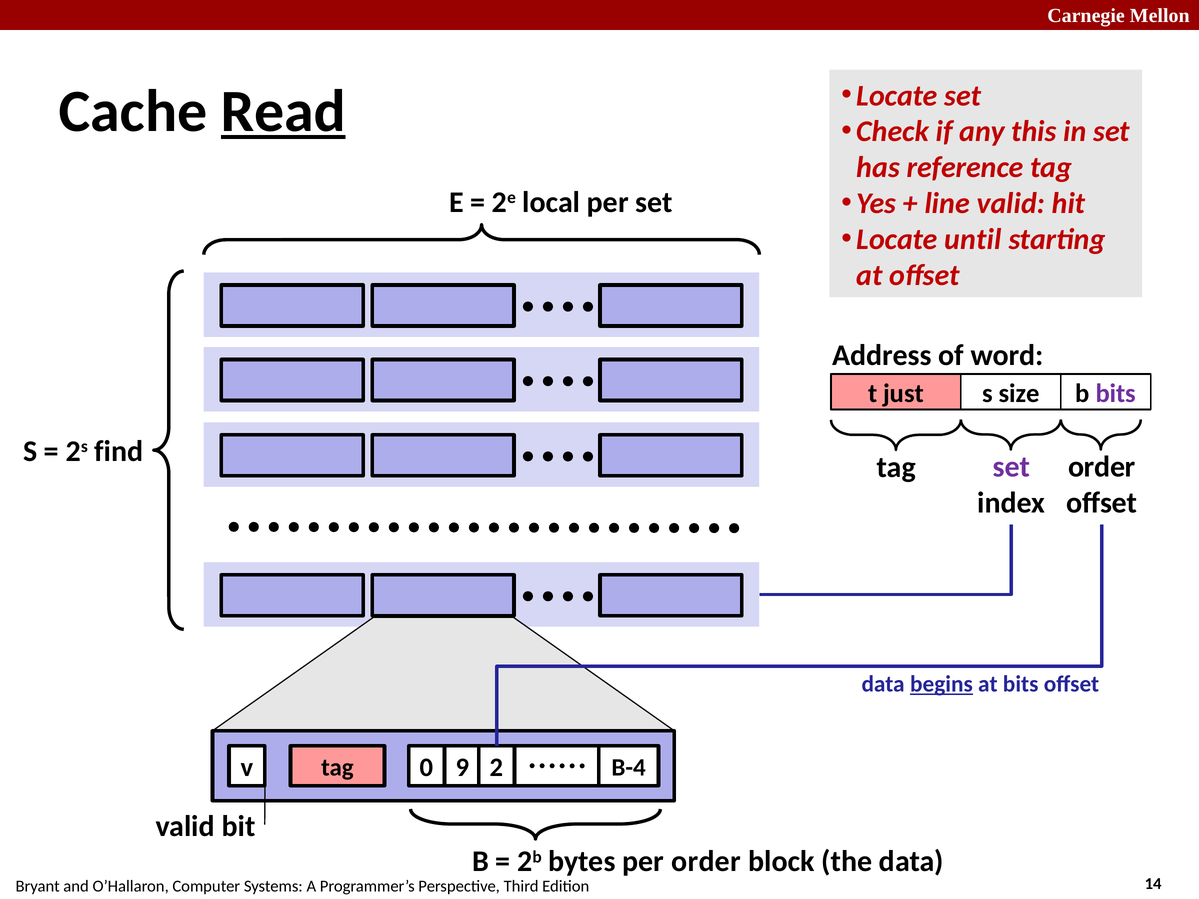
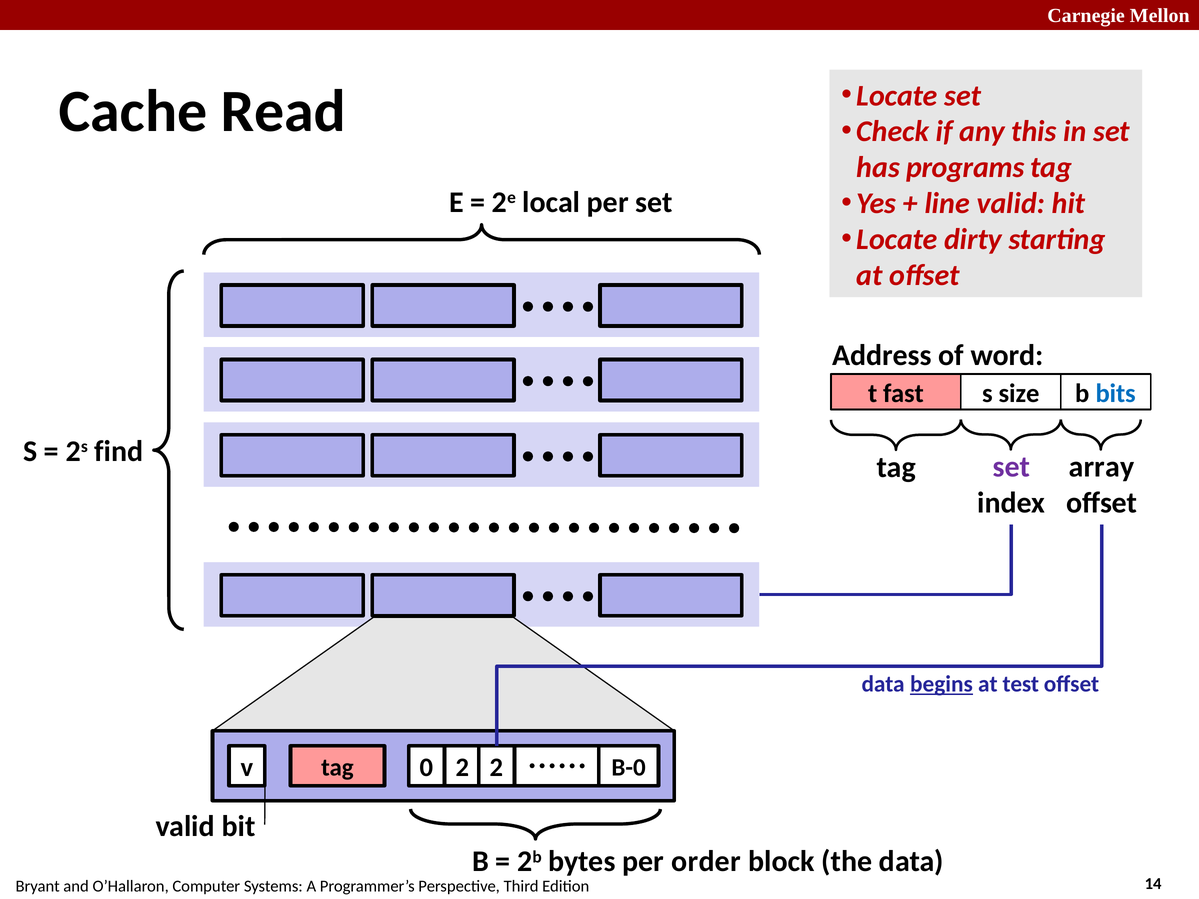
Read underline: present -> none (283, 111)
reference: reference -> programs (965, 168)
until: until -> dirty (973, 240)
just: just -> fast (904, 394)
bits colour: purple -> blue (1116, 394)
order: order -> array (1102, 467)
at bits: bits -> test (1021, 684)
0 9: 9 -> 2 (462, 768)
B-4: B-4 -> B-0 (629, 768)
